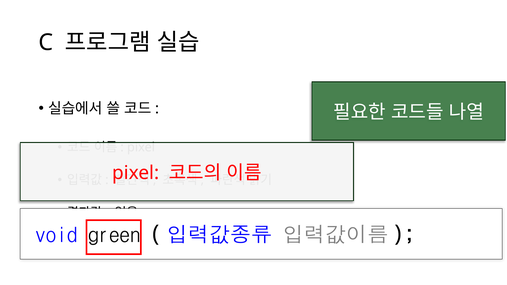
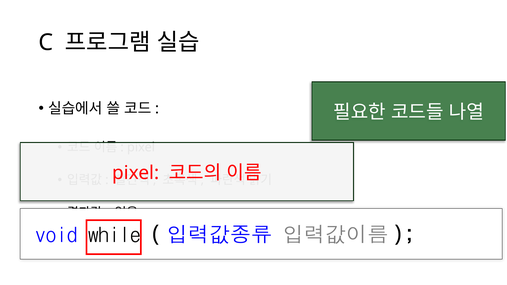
green: green -> while (114, 235)
